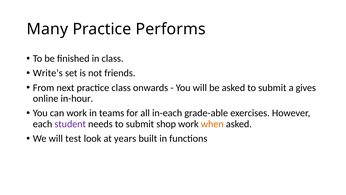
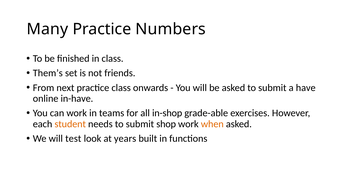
Performs: Performs -> Numbers (171, 29)
Write’s: Write’s -> Them’s (48, 73)
gives: gives -> have (306, 88)
in-hour: in-hour -> in-have (77, 98)
in-each: in-each -> in-shop (167, 113)
student colour: purple -> orange (70, 124)
